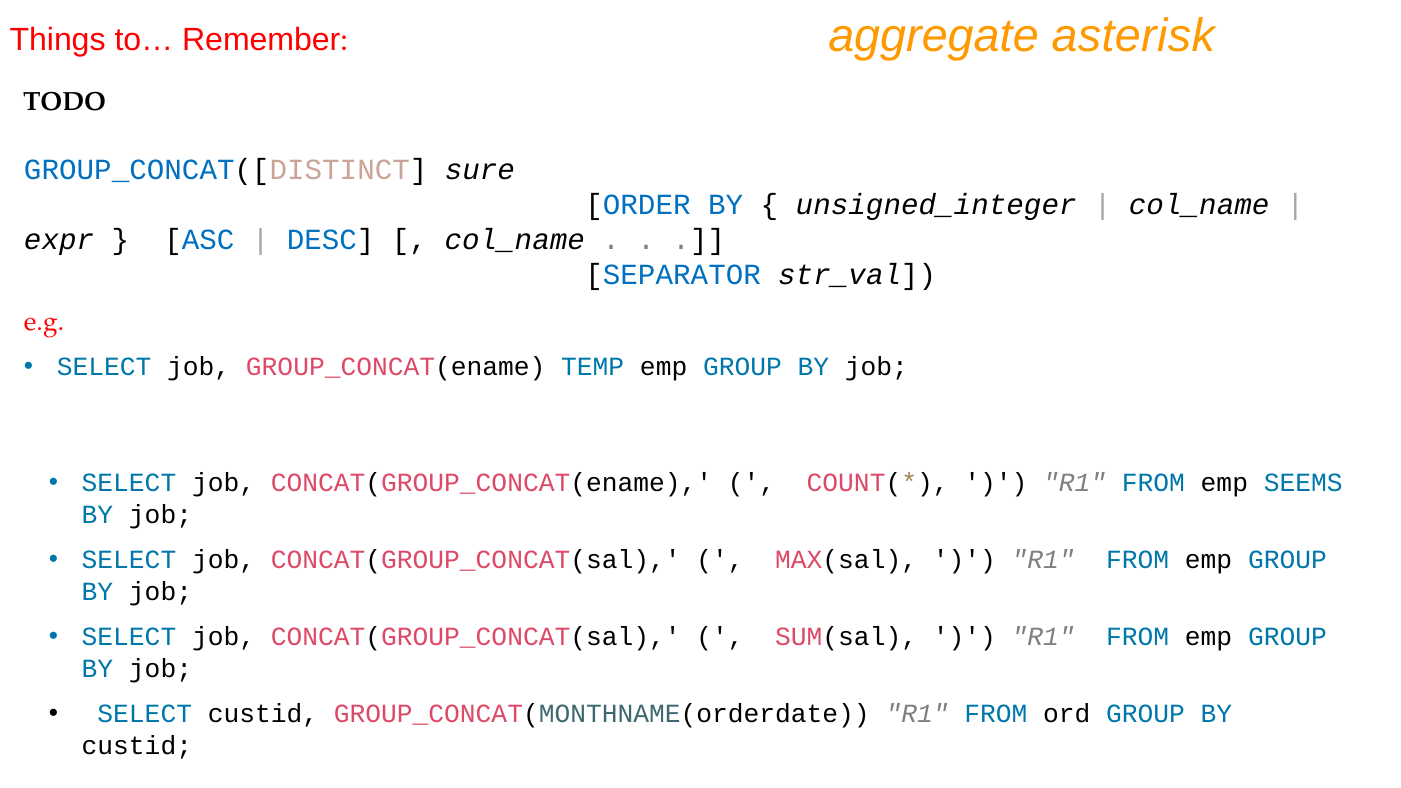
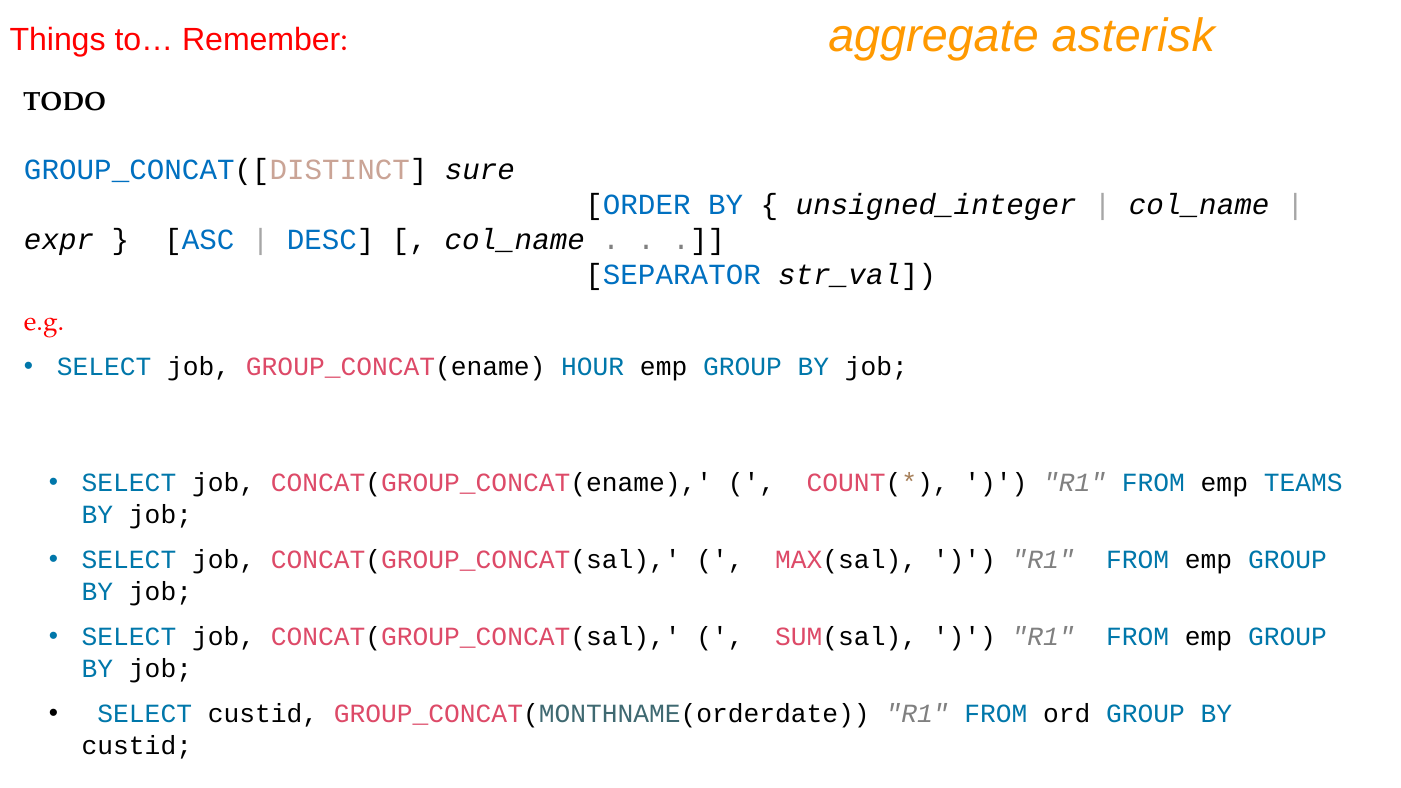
TEMP: TEMP -> HOUR (593, 367)
SEEMS: SEEMS -> TEAMS (1303, 483)
